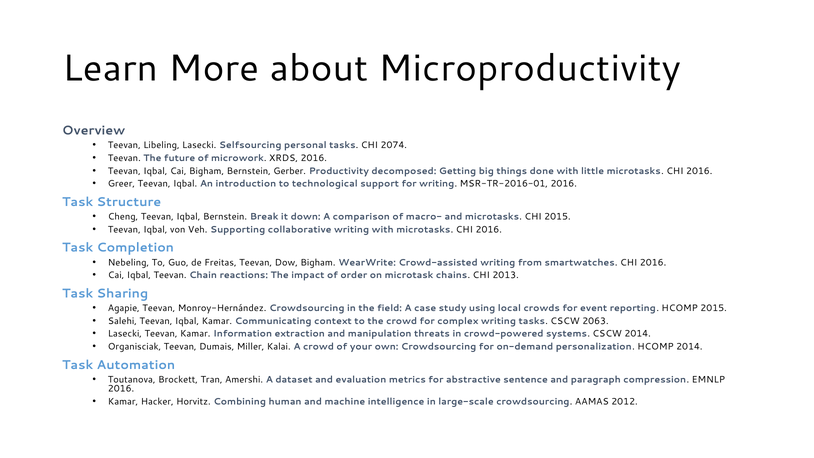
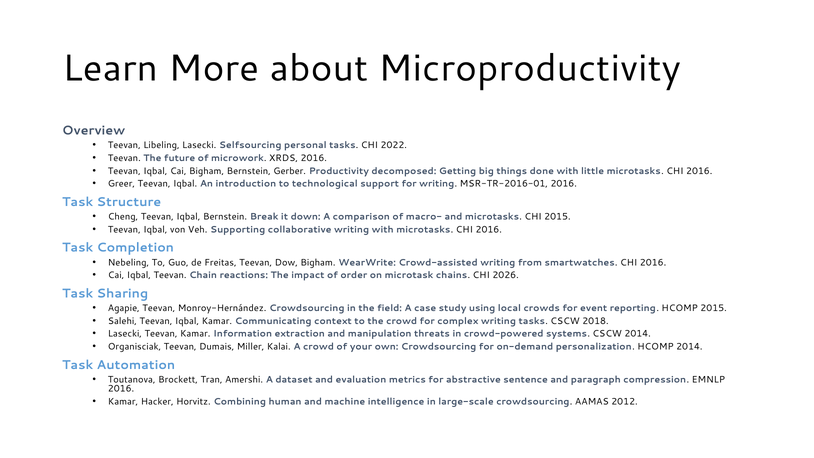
2074: 2074 -> 2022 (394, 145)
2013: 2013 -> 2026 (506, 275)
2063: 2063 -> 2018 (595, 321)
